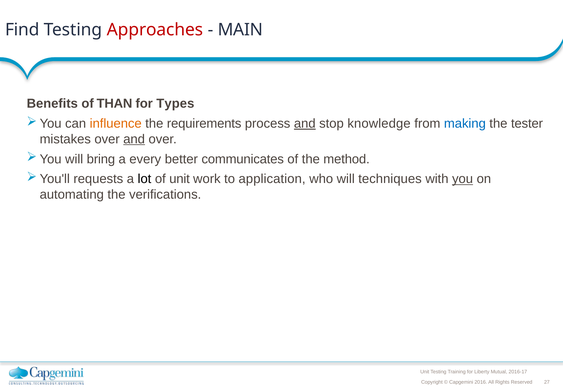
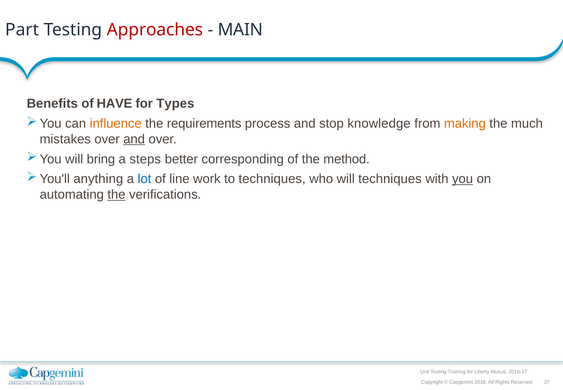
Find: Find -> Part (22, 30)
THAN: THAN -> HAVE (114, 104)
and underline: present -> none (305, 123)
making colour: blue -> orange (465, 123)
tester: tester -> much (527, 123)
every: every -> steps (145, 159)
communicates: communicates -> corresponding (243, 159)
requests: requests -> anything (98, 179)
lot colour: black -> blue (144, 179)
of unit: unit -> line (179, 179)
to application: application -> techniques (272, 179)
the underline: none -> present (116, 195)
